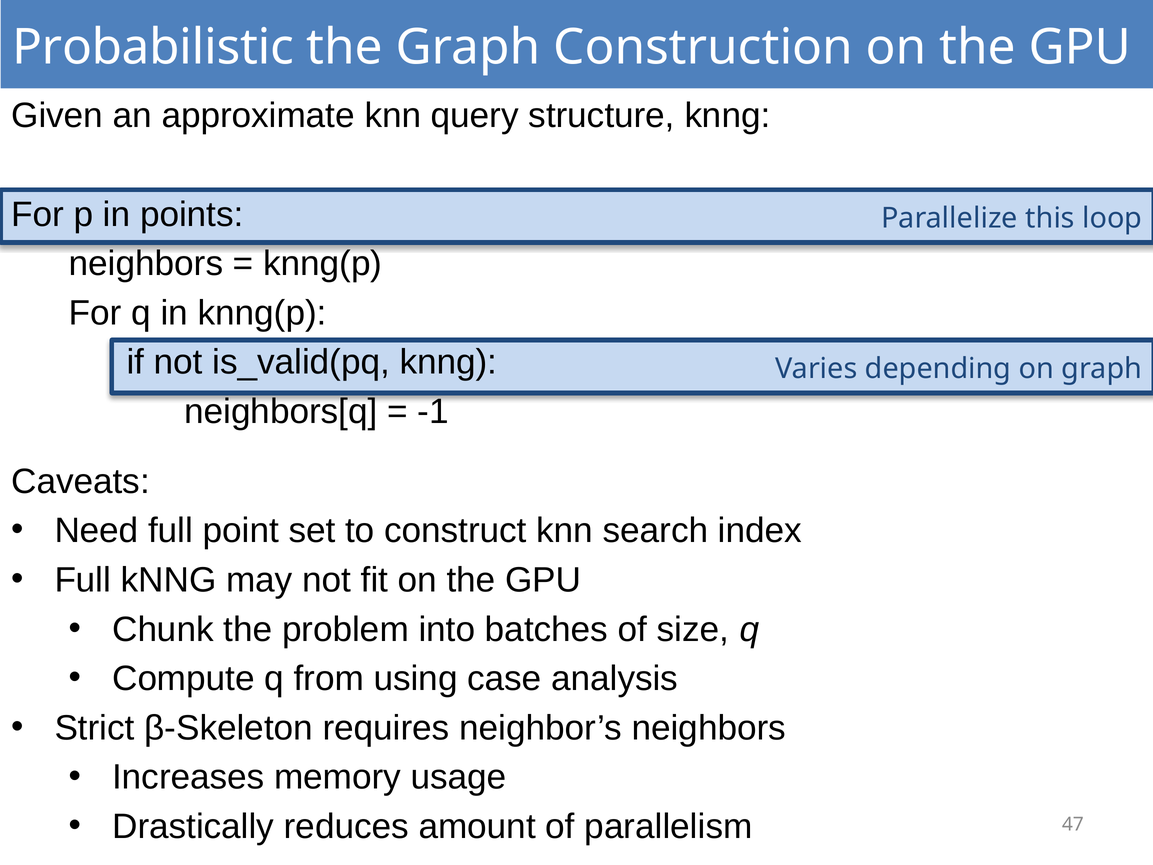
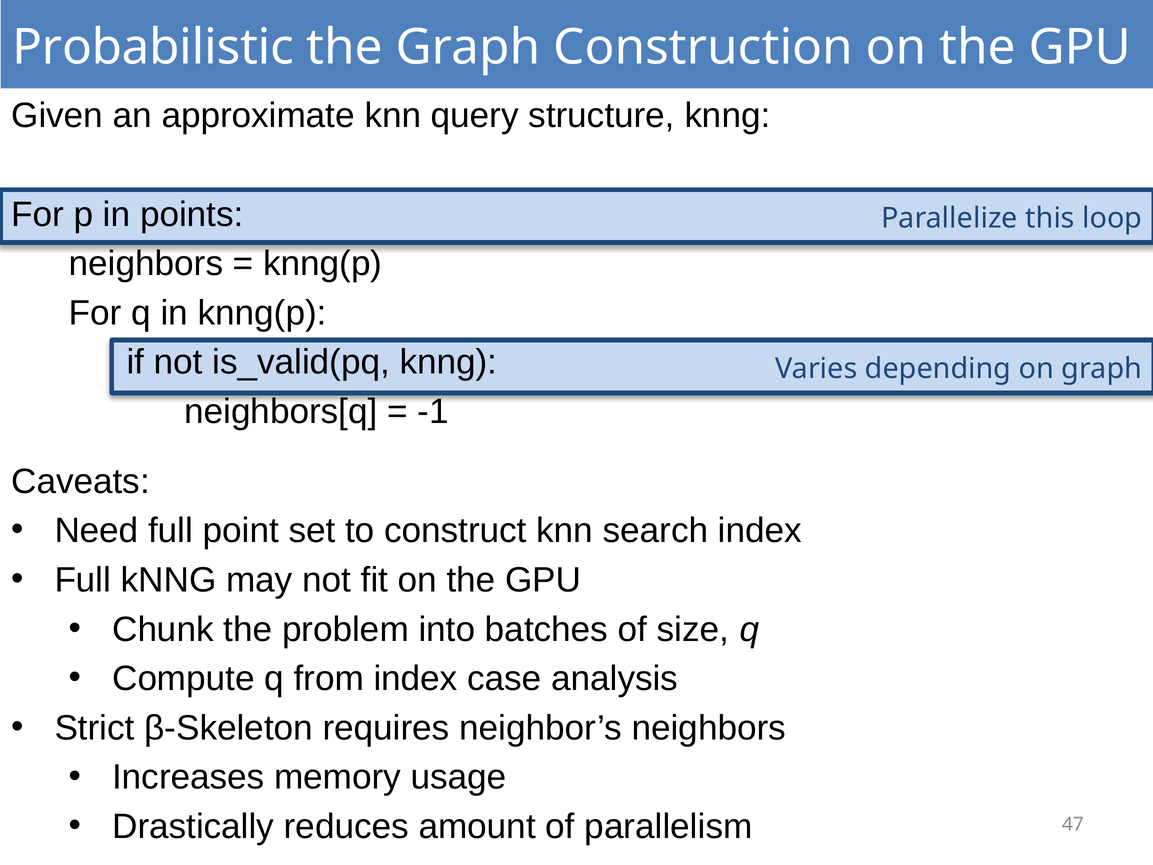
from using: using -> index (416, 678)
